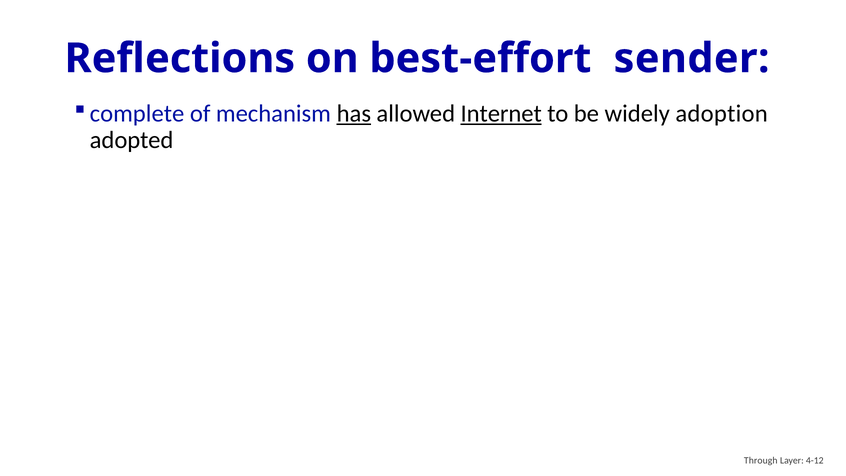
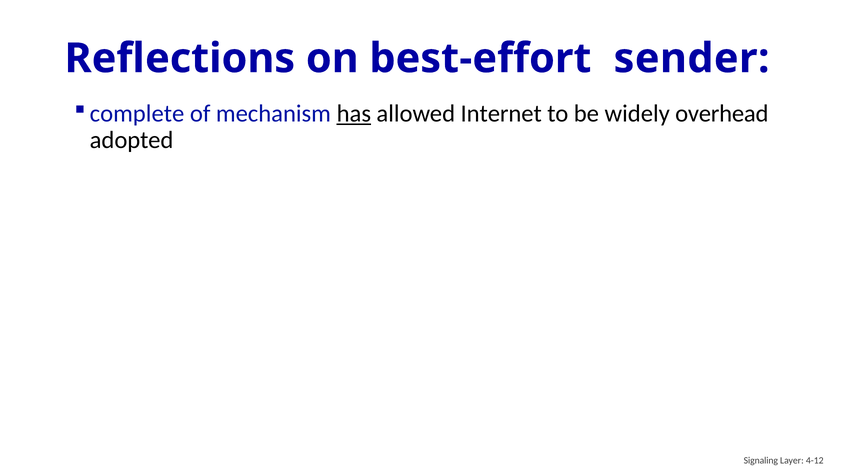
Internet underline: present -> none (501, 113)
adoption: adoption -> overhead (722, 113)
Through: Through -> Signaling (761, 460)
